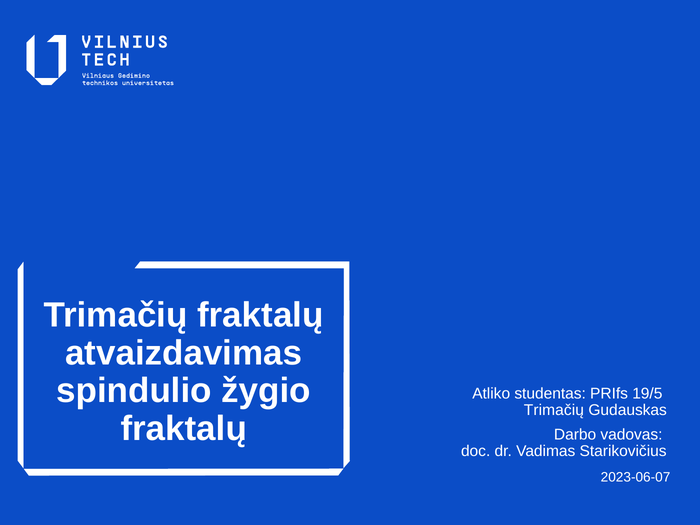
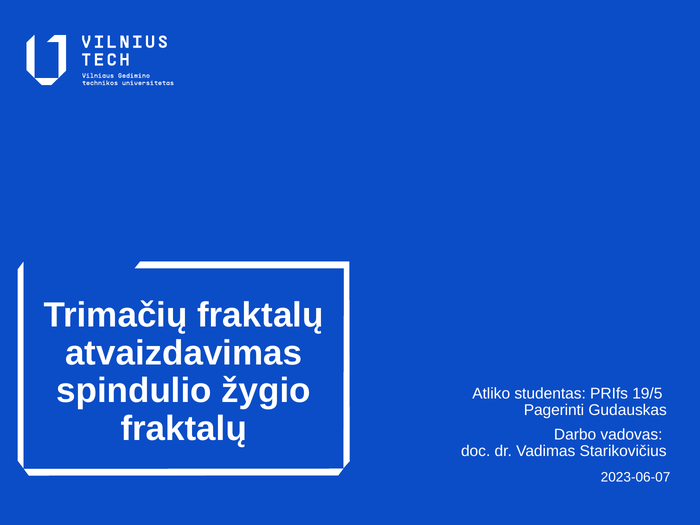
Trimačių: Trimačių -> Pagerinti (554, 410)
